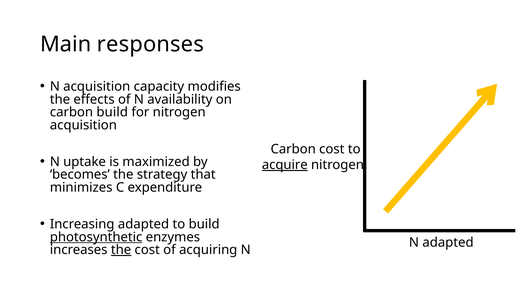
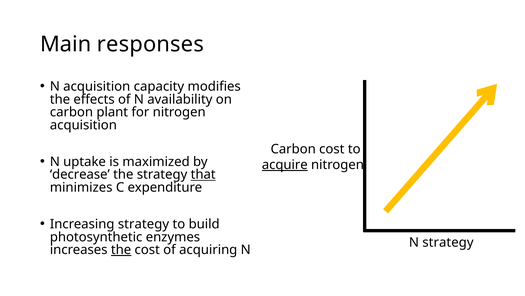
carbon build: build -> plant (112, 112)
becomes: becomes -> decrease (80, 174)
that underline: none -> present (203, 174)
Increasing adapted: adapted -> strategy (143, 224)
photosynthetic underline: present -> none (96, 237)
N adapted: adapted -> strategy (448, 242)
